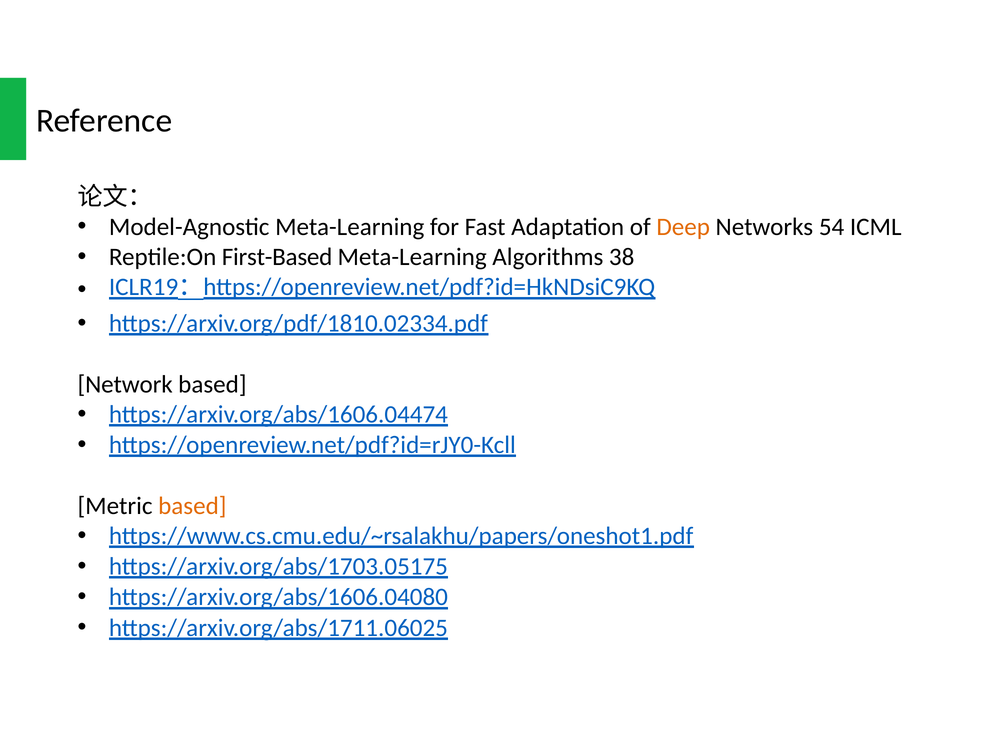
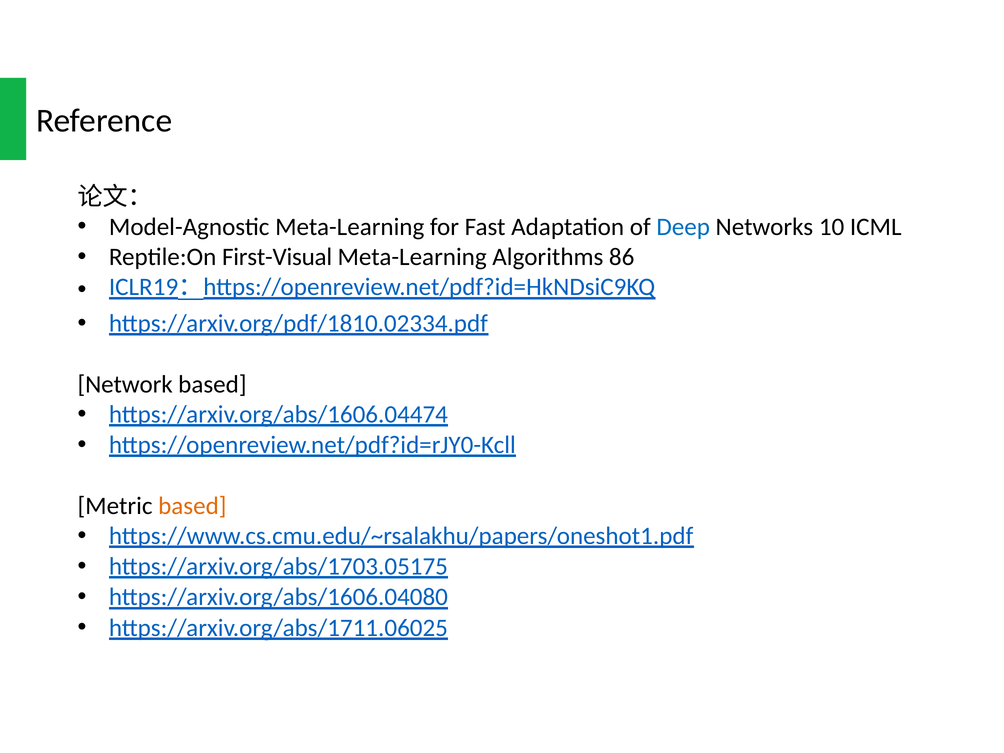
Deep colour: orange -> blue (683, 227)
54: 54 -> 10 (832, 227)
First-Based: First-Based -> First-Visual (277, 257)
38: 38 -> 86 (622, 257)
